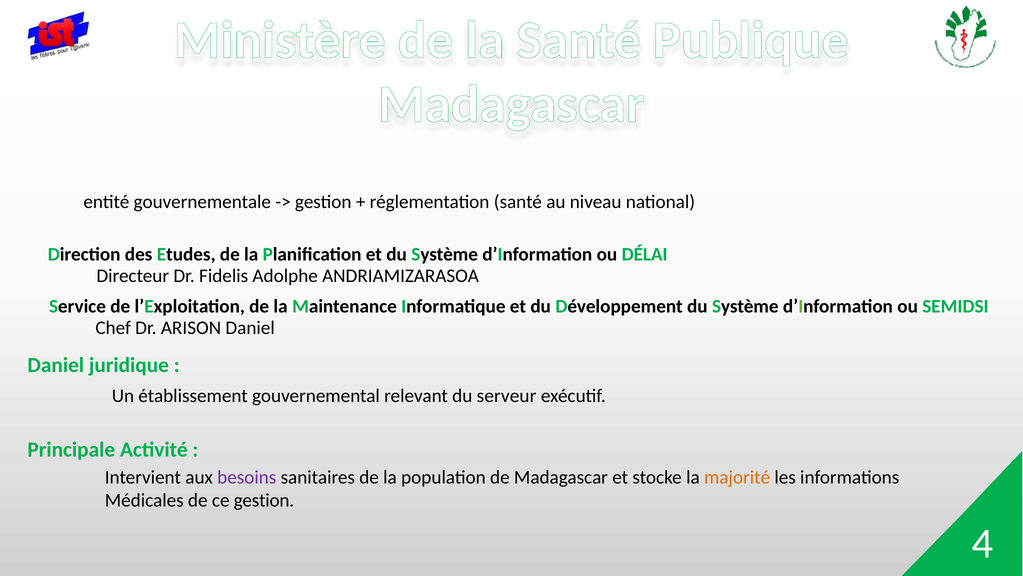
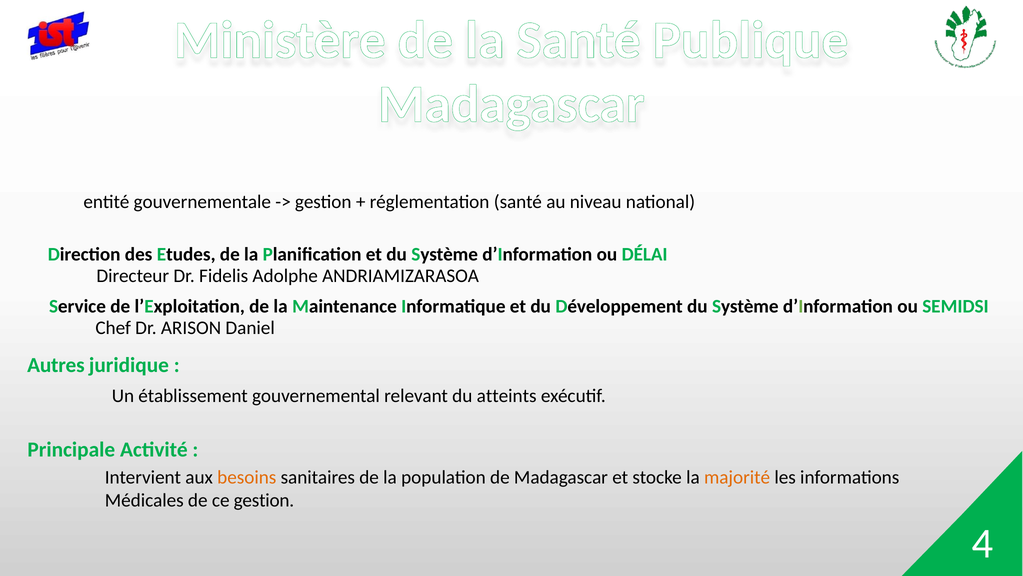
Daniel: Daniel -> Autres (56, 365)
serveur: serveur -> atteints (507, 396)
besoins colour: purple -> orange (247, 477)
